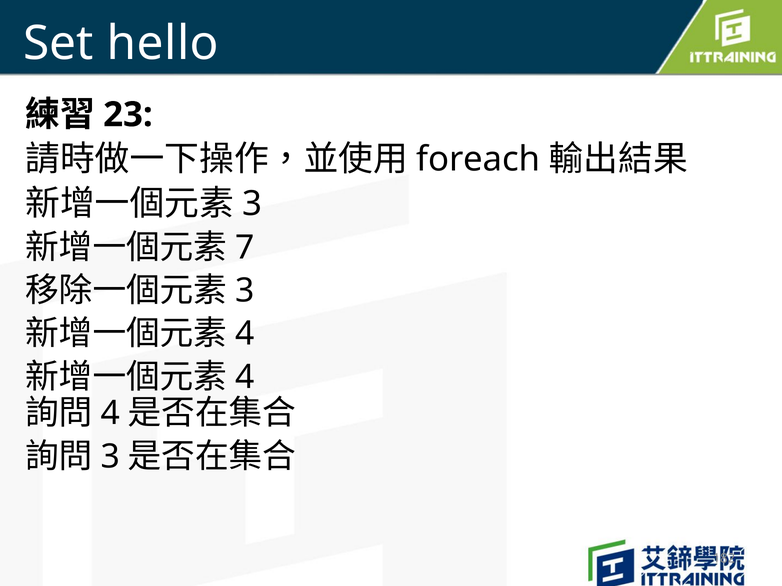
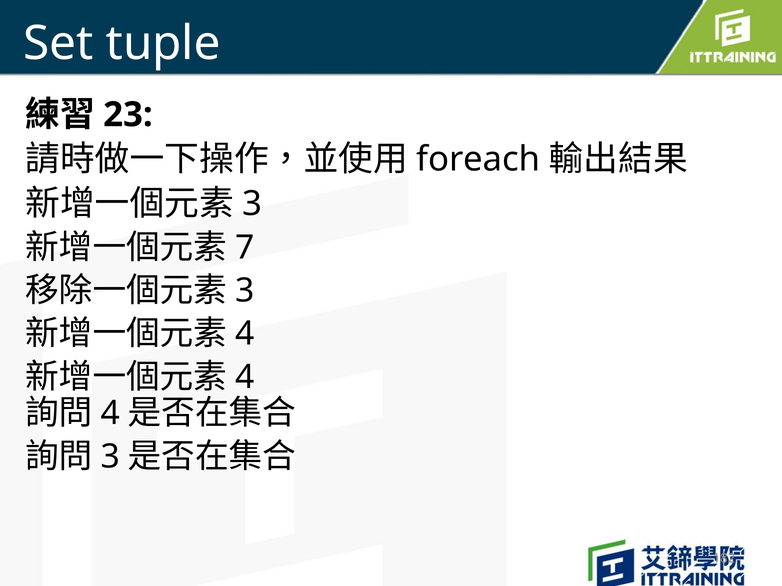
hello: hello -> tuple (163, 44)
